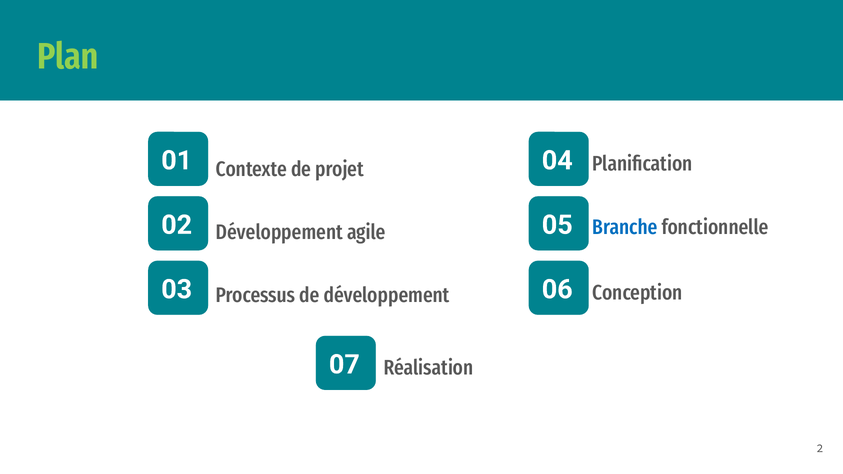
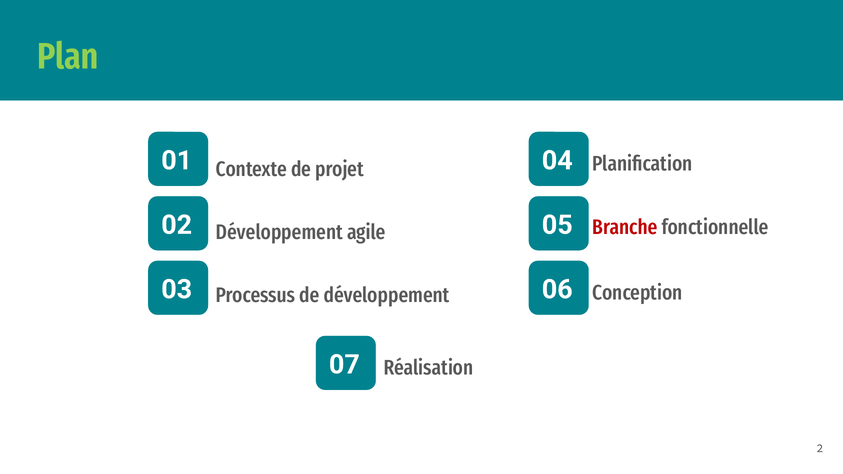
Branche colour: blue -> red (625, 228)
